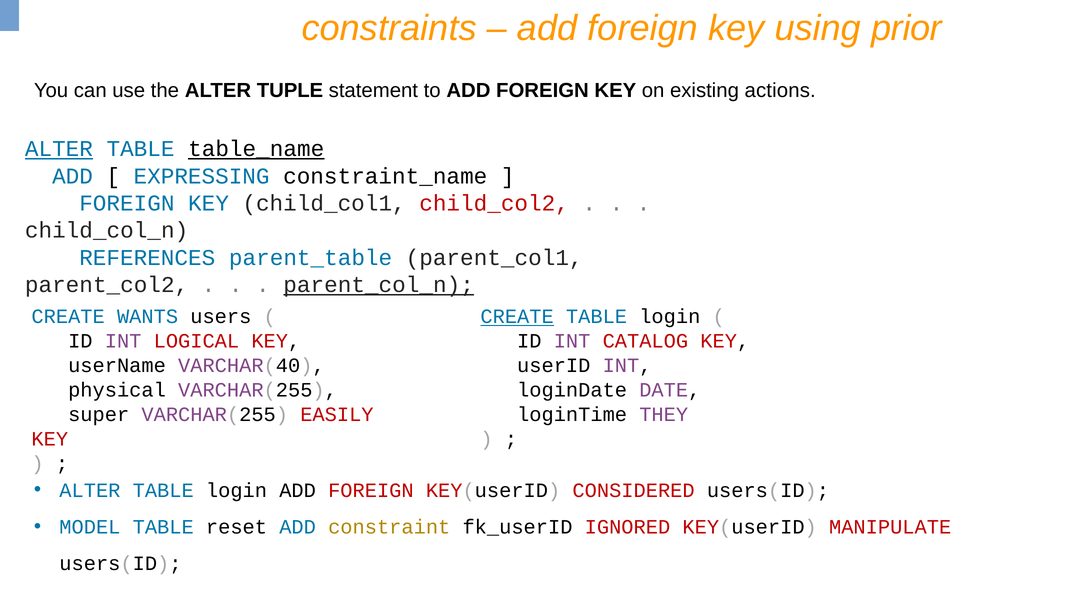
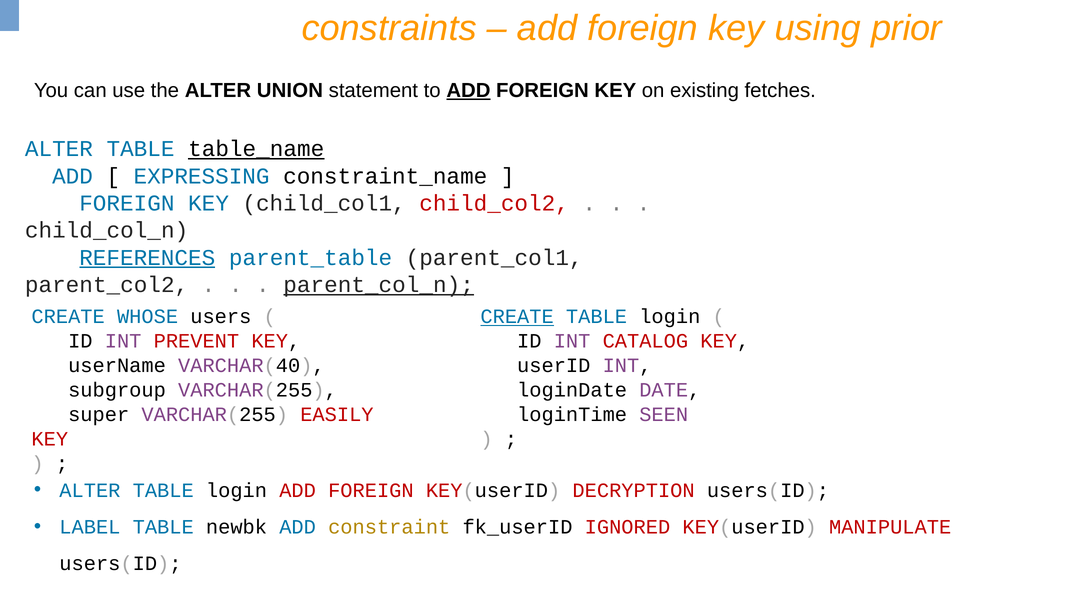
TUPLE: TUPLE -> UNION (290, 90)
ADD underline: none -> present (468, 90)
actions: actions -> fetches (780, 90)
ALTER underline: present -> none (59, 149)
REFERENCES underline: none -> present (147, 258)
WANTS: WANTS -> WHOSE (148, 317)
LOGICAL: LOGICAL -> PREVENT (196, 341)
physical: physical -> subgroup (117, 390)
THEY: THEY -> SEEN (664, 414)
ADD colour: black -> red (298, 490)
CONSIDERED: CONSIDERED -> DECRYPTION (634, 490)
MODEL: MODEL -> LABEL (90, 527)
reset: reset -> newbk (237, 527)
